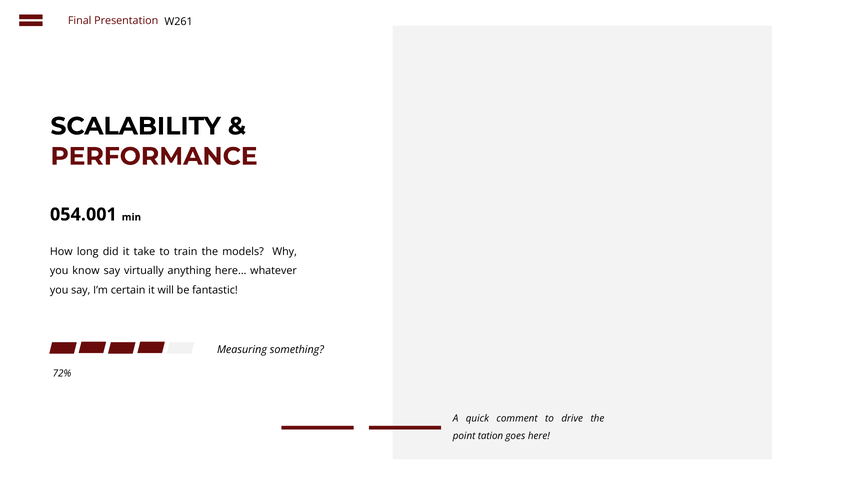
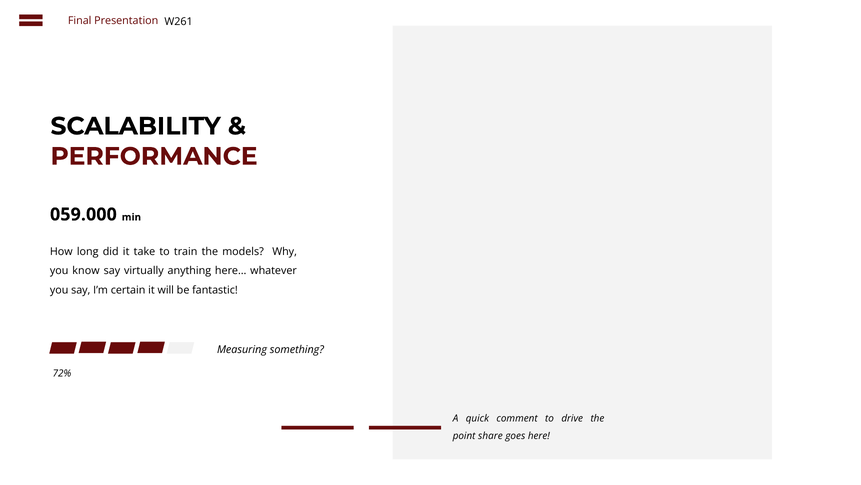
054.001: 054.001 -> 059.000 (83, 214)
tation: tation -> share (490, 436)
